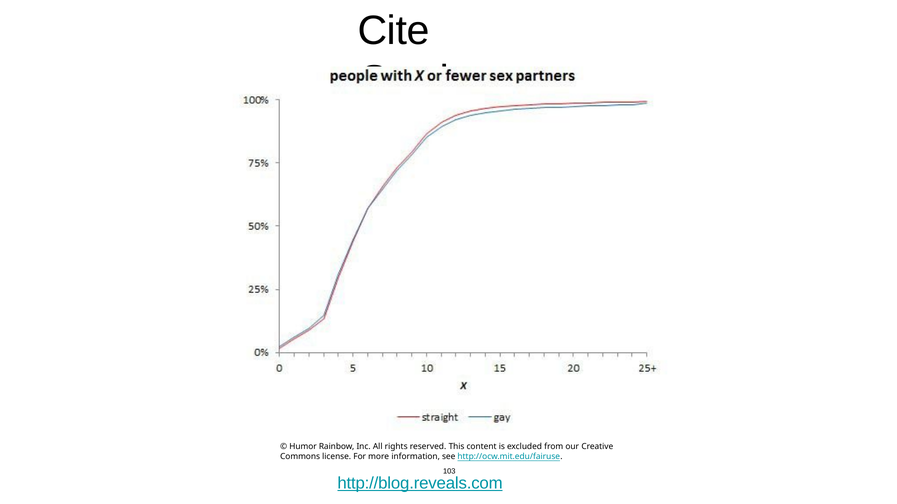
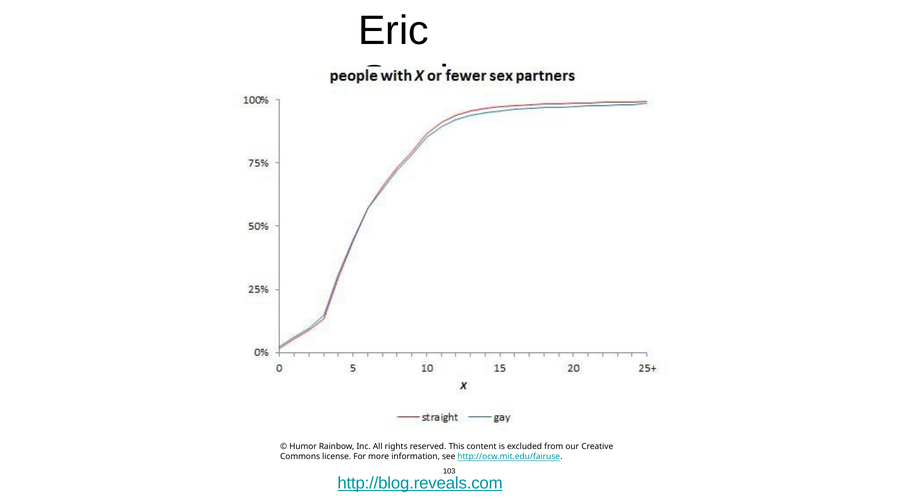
Cite: Cite -> Eric (393, 31)
